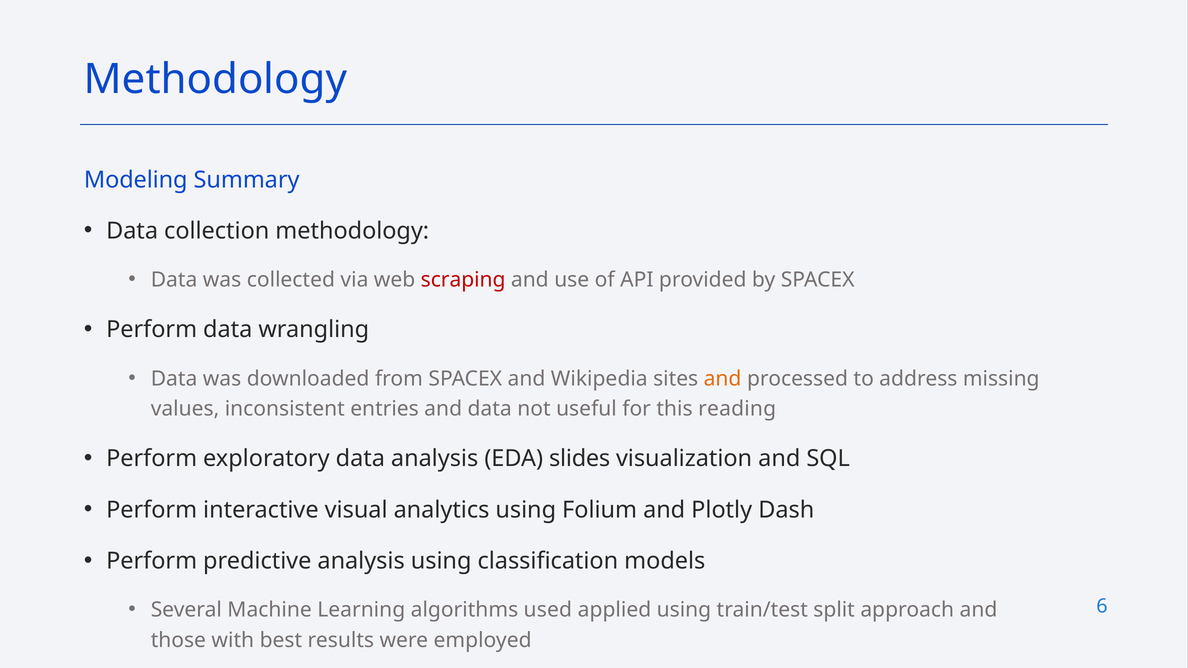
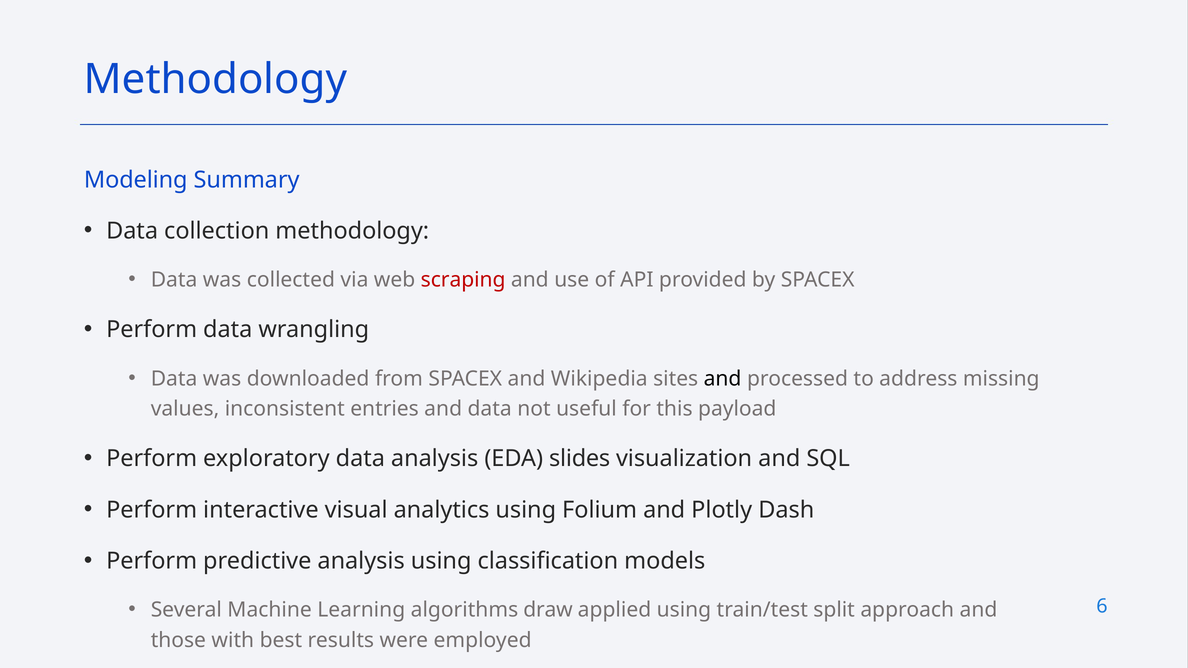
and colour: orange -> black (723, 379)
reading: reading -> payload (737, 409)
used: used -> draw (548, 610)
